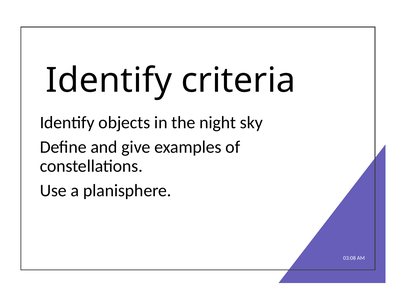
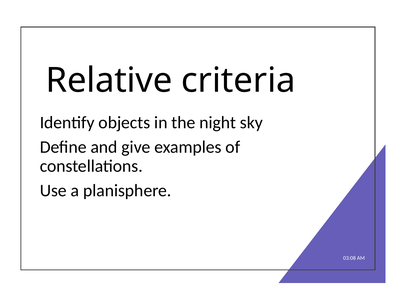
Identify: Identify -> Relative (109, 80)
